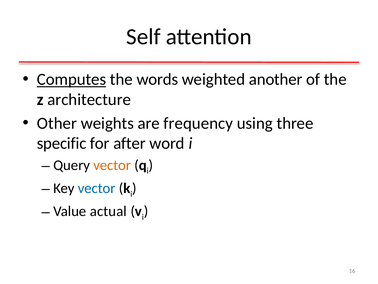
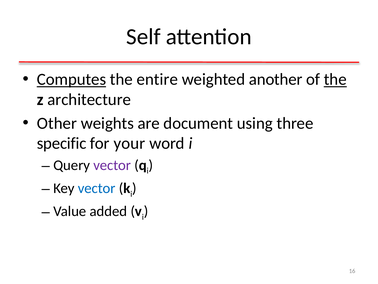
words: words -> entire (157, 79)
the underline: none -> present (335, 79)
frequency: frequency -> document (198, 123)
after: after -> your (129, 143)
vector colour: orange -> purple (112, 165)
actual: actual -> added (108, 211)
